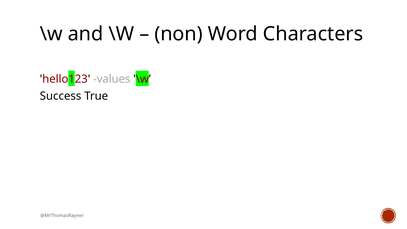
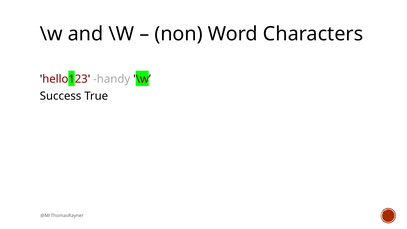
values: values -> handy (112, 79)
